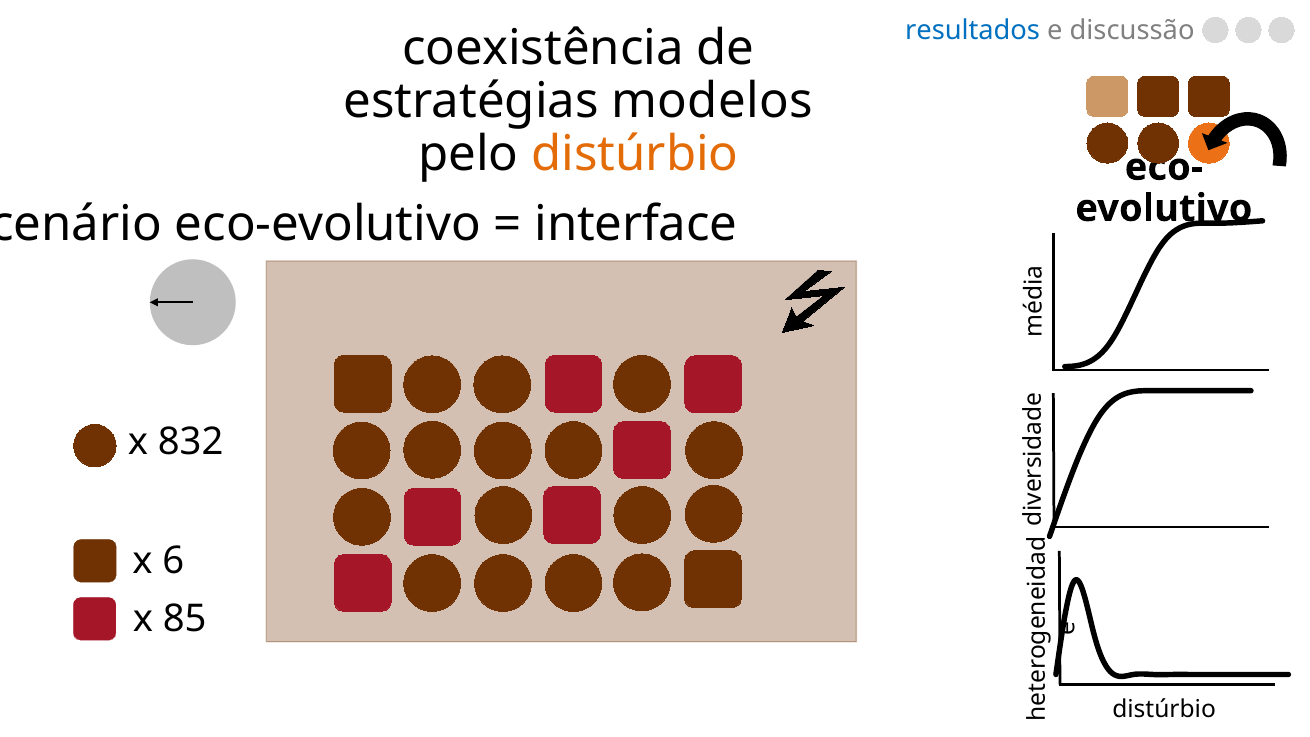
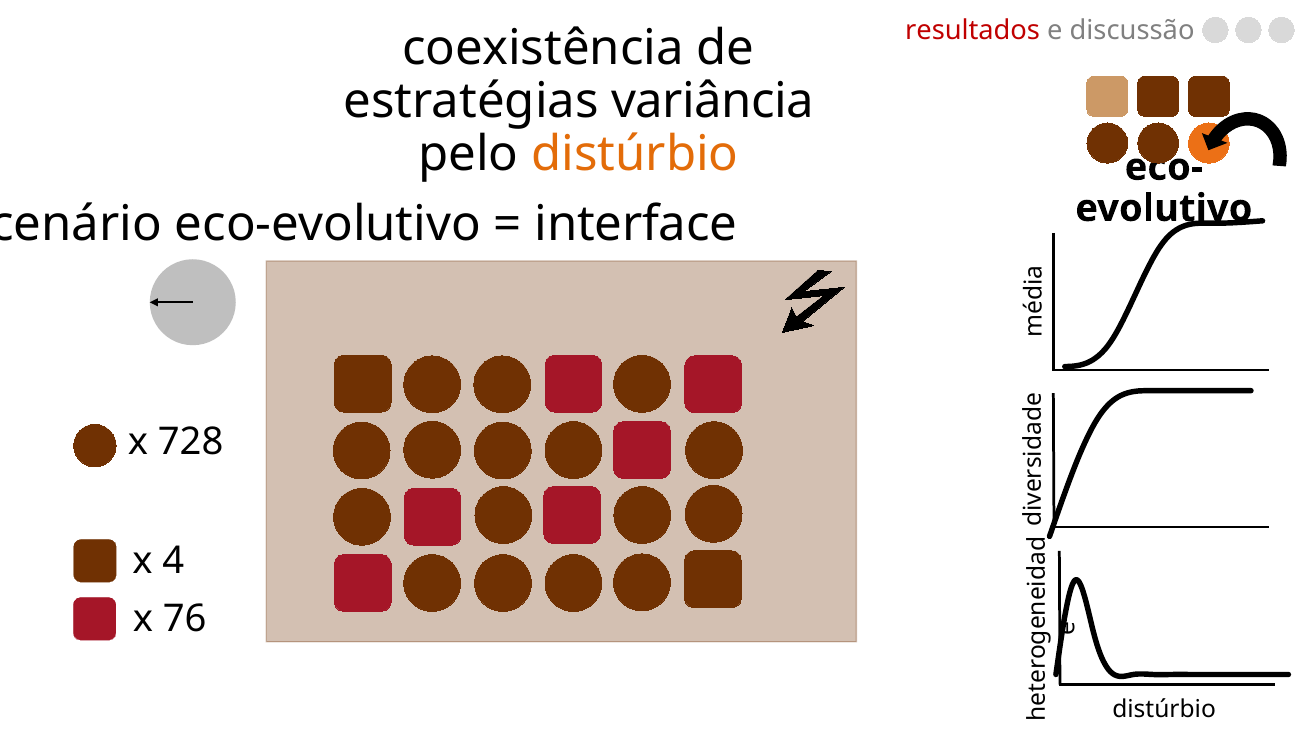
resultados colour: blue -> red (973, 31)
modelos: modelos -> variância (713, 101)
832: 832 -> 728 (191, 442)
6: 6 -> 4 (173, 560)
85: 85 -> 76 (185, 619)
